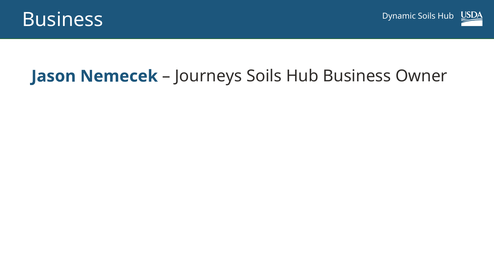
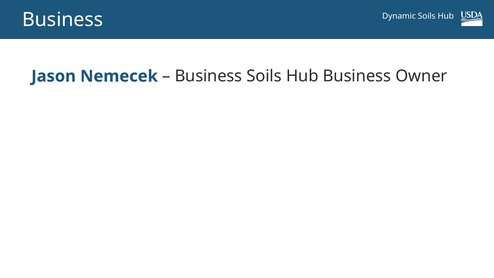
Journeys: Journeys -> Business (208, 76)
